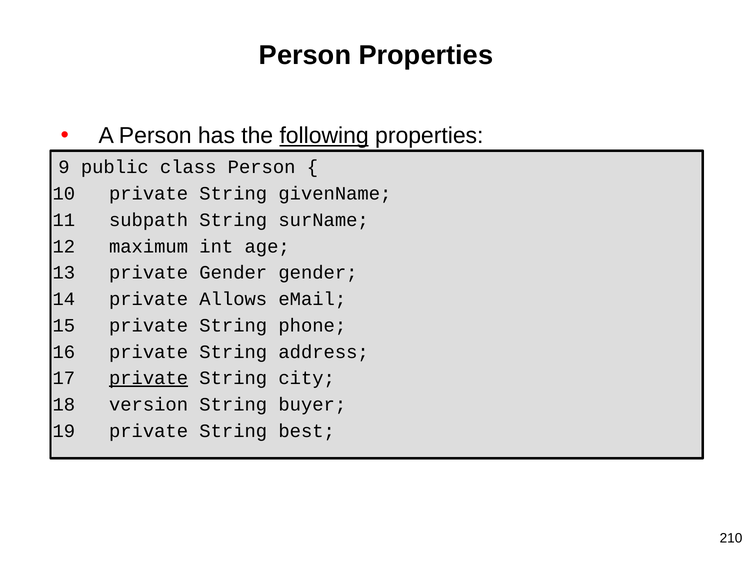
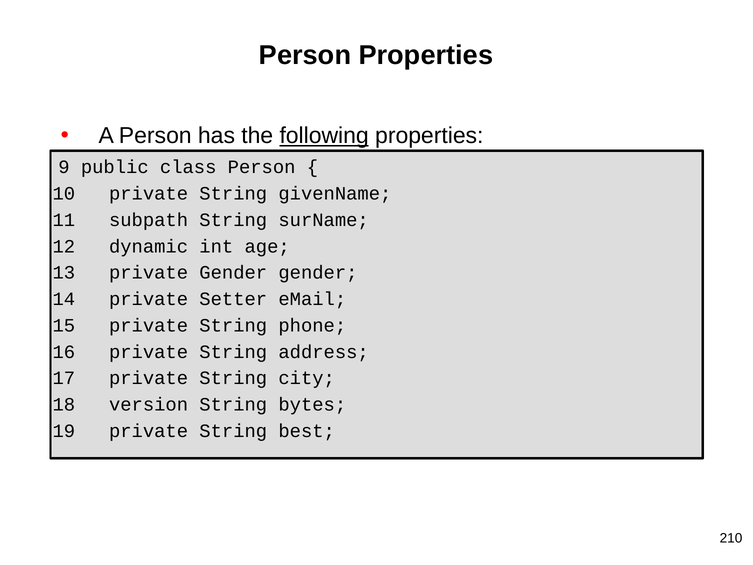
maximum: maximum -> dynamic (149, 246)
Allows: Allows -> Setter (233, 299)
private underline: present -> none (149, 378)
buyer: buyer -> bytes (312, 404)
